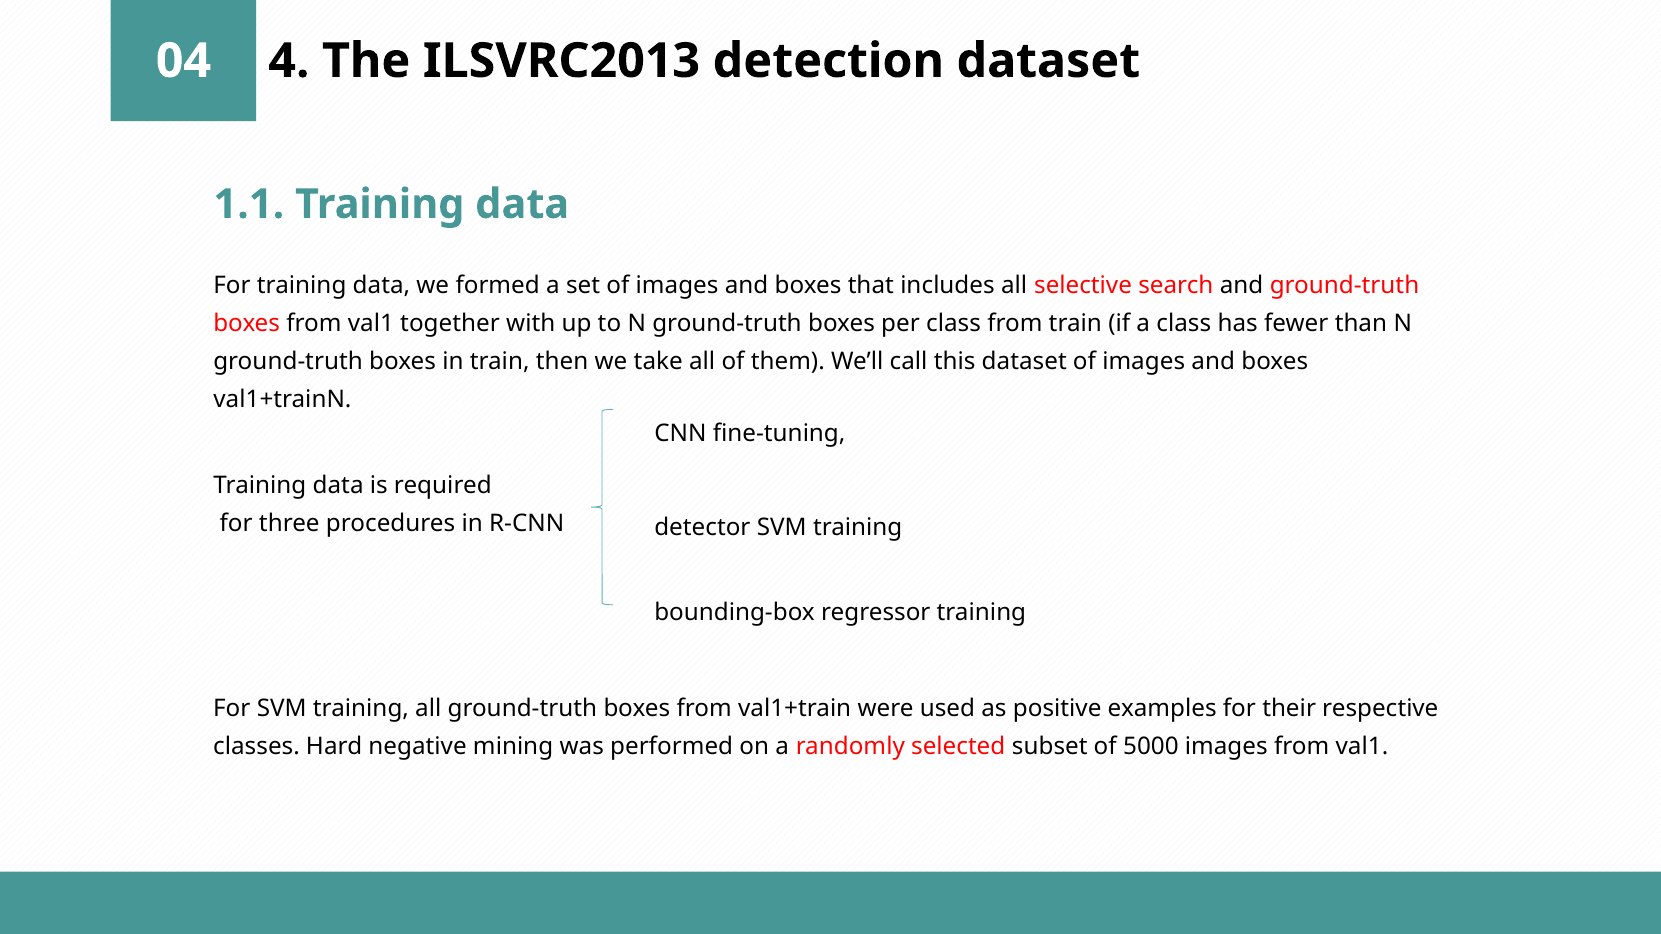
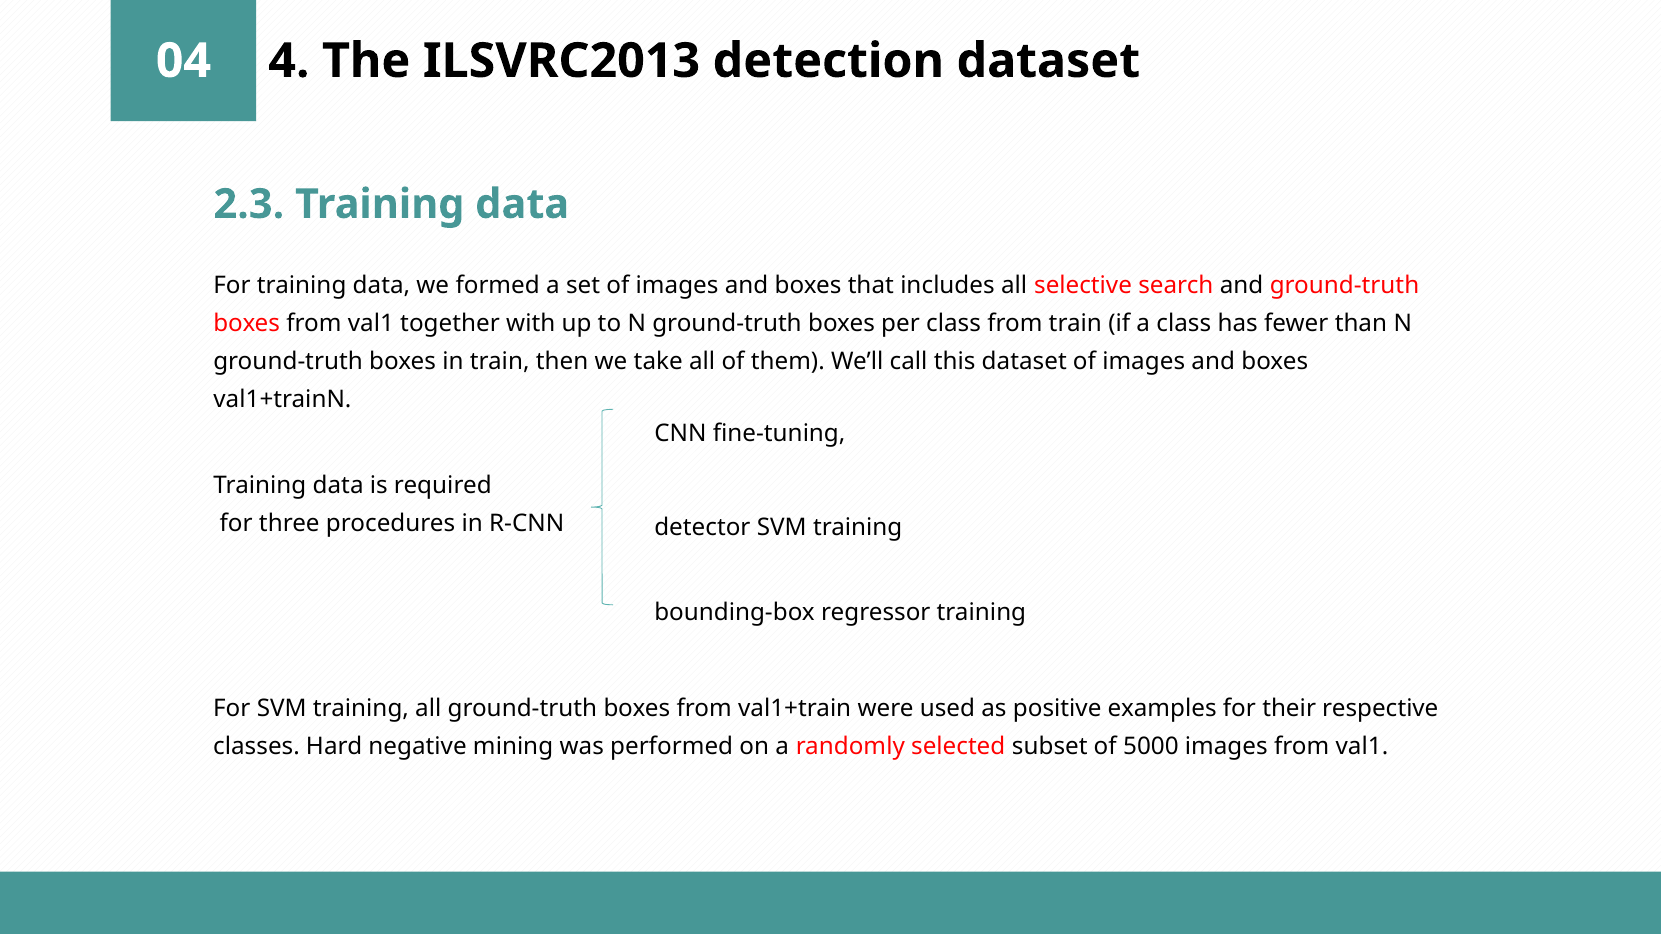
1.1: 1.1 -> 2.3 (249, 204)
